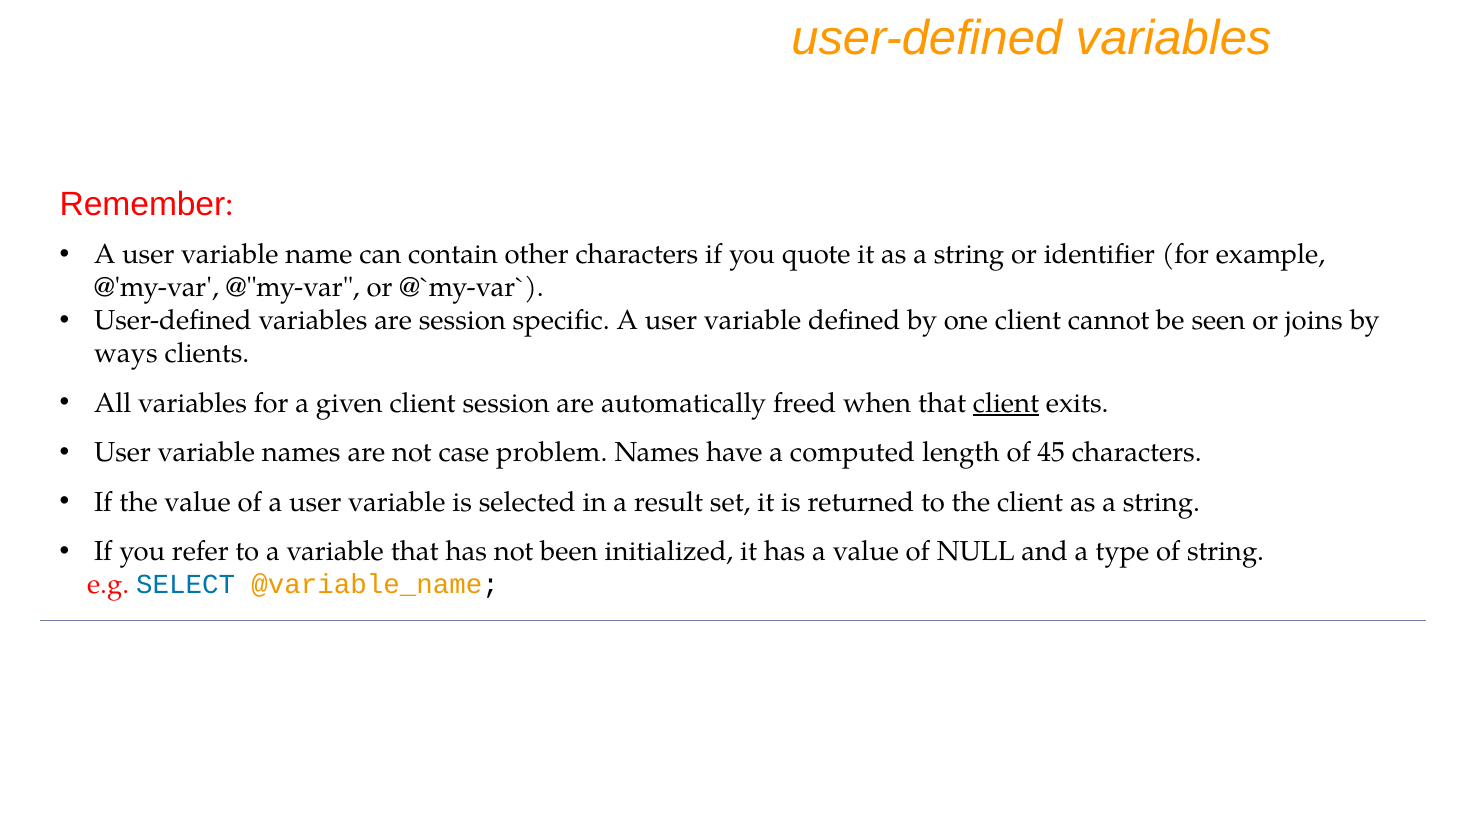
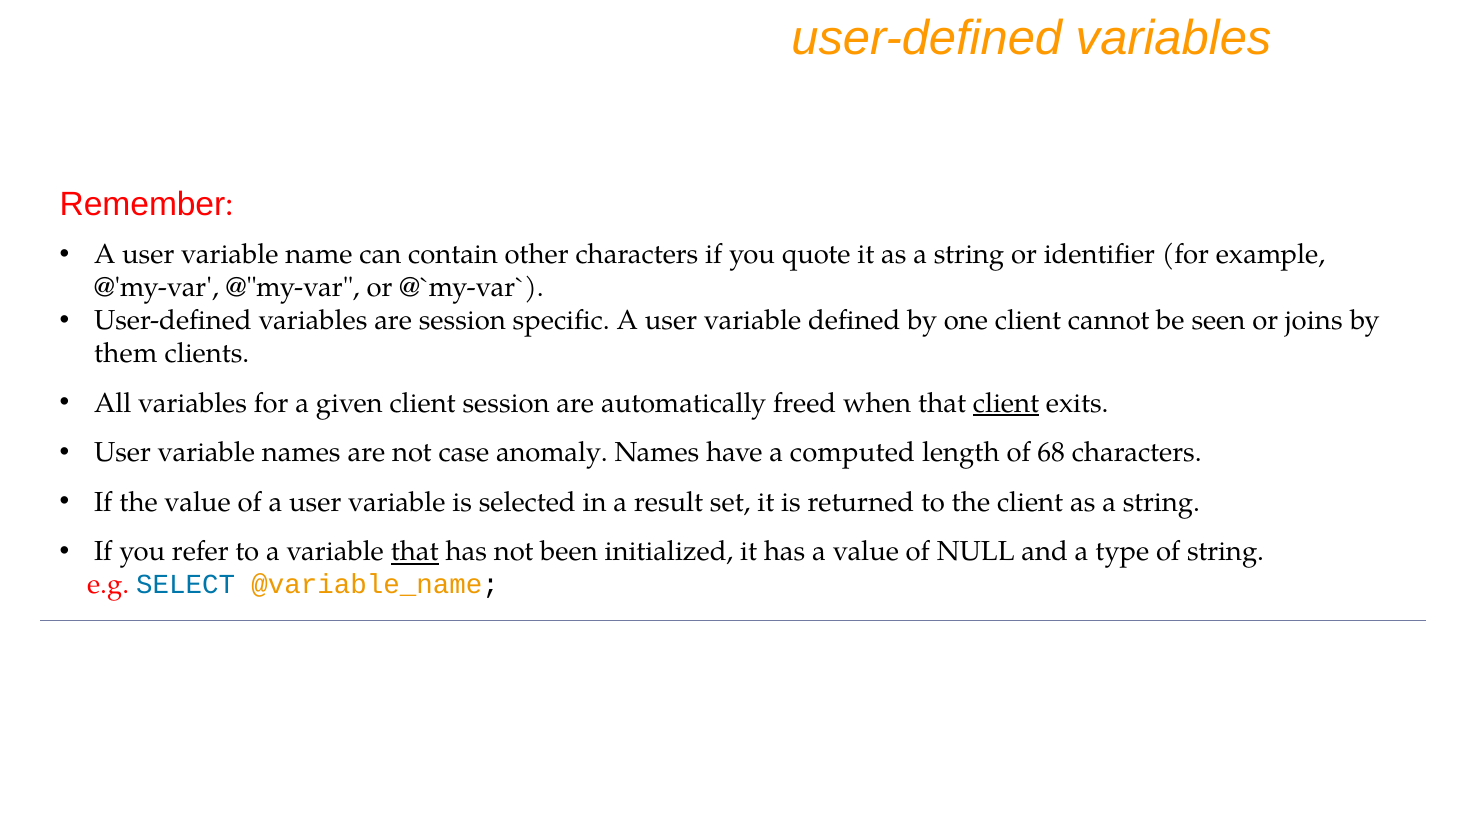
ways: ways -> them (126, 354)
problem: problem -> anomaly (552, 453)
45: 45 -> 68 (1051, 453)
that underline: none -> present (415, 552)
